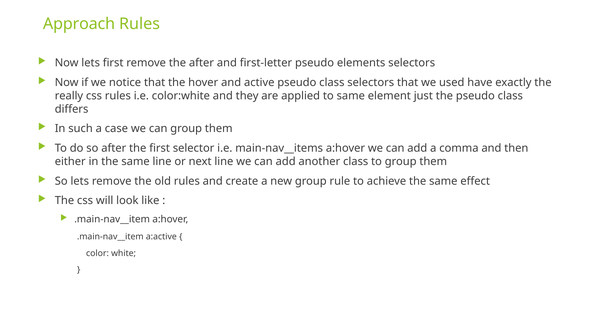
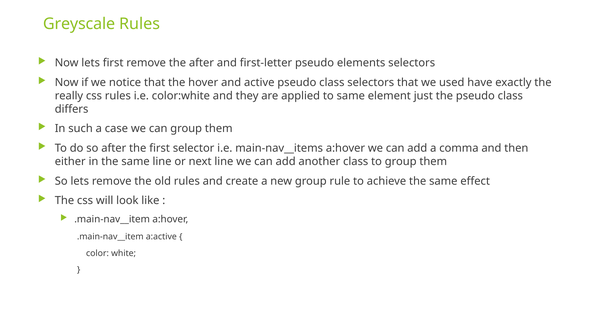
Approach: Approach -> Greyscale (79, 24)
